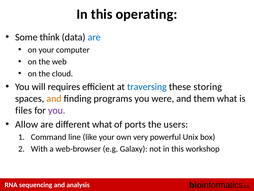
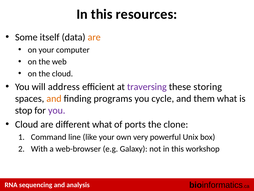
operating: operating -> resources (146, 14)
think: think -> itself (50, 37)
are colour: blue -> orange (94, 37)
requires: requires -> address (64, 87)
traversing colour: blue -> purple (147, 87)
were: were -> cycle (163, 98)
files: files -> stop (24, 110)
Allow: Allow -> Cloud (27, 124)
users: users -> clone (176, 124)
